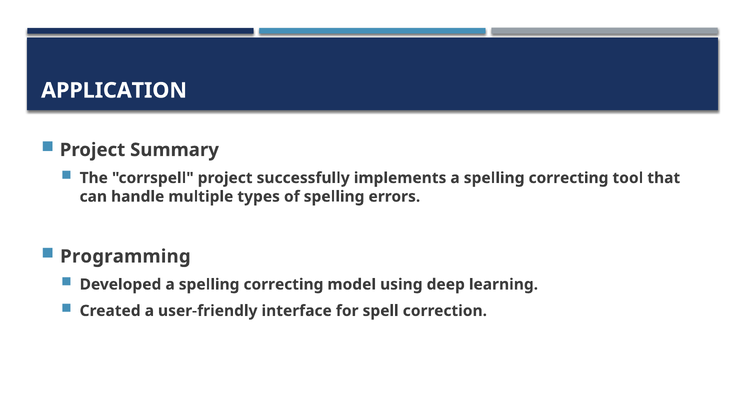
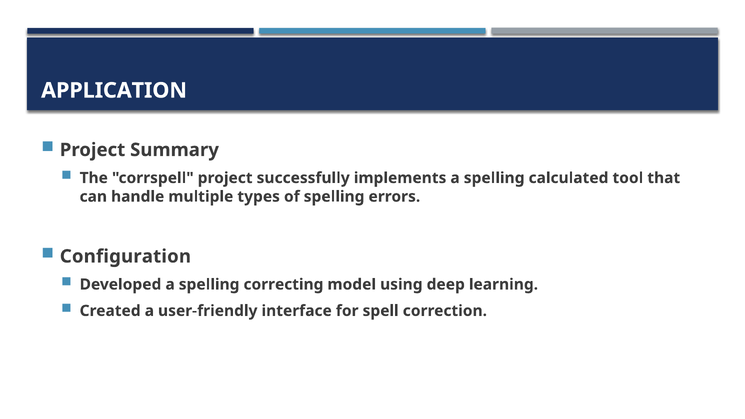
implements a spelling correcting: correcting -> calculated (568, 178)
Programming: Programming -> Configuration (125, 256)
